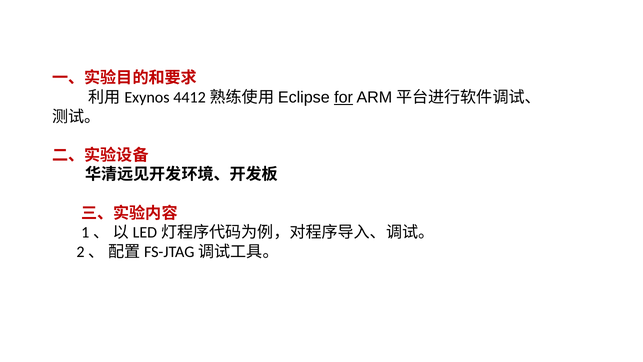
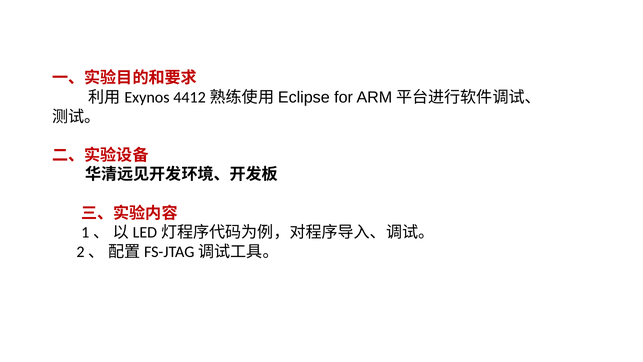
for underline: present -> none (344, 97)
